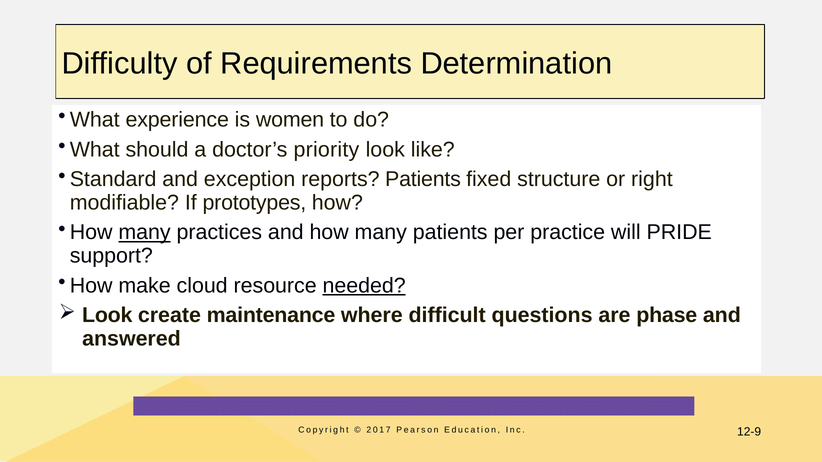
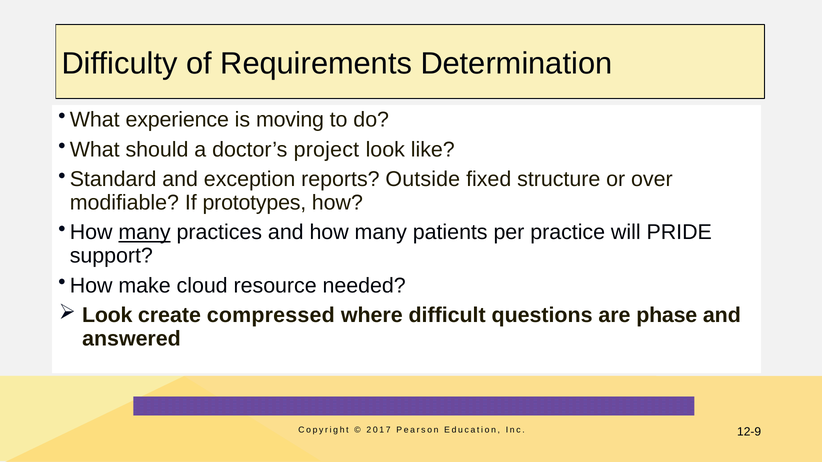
women: women -> moving (290, 120)
priority: priority -> project (326, 150)
reports Patients: Patients -> Outside (423, 180)
right: right -> over (652, 180)
needed underline: present -> none (364, 286)
maintenance: maintenance -> compressed (271, 316)
